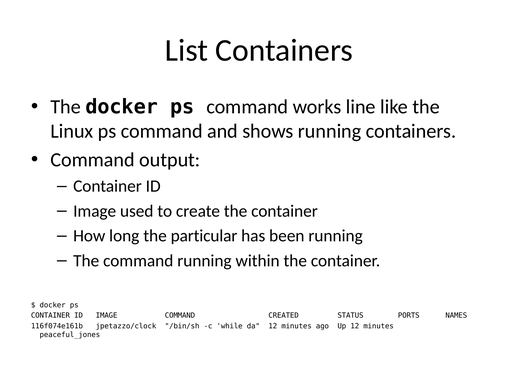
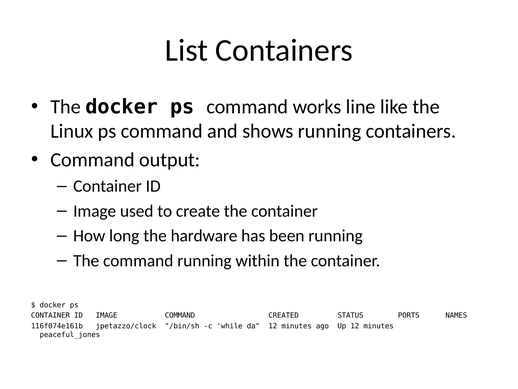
particular: particular -> hardware (204, 236)
